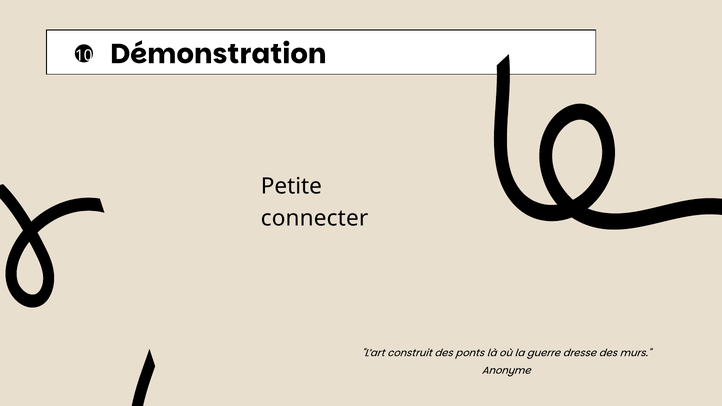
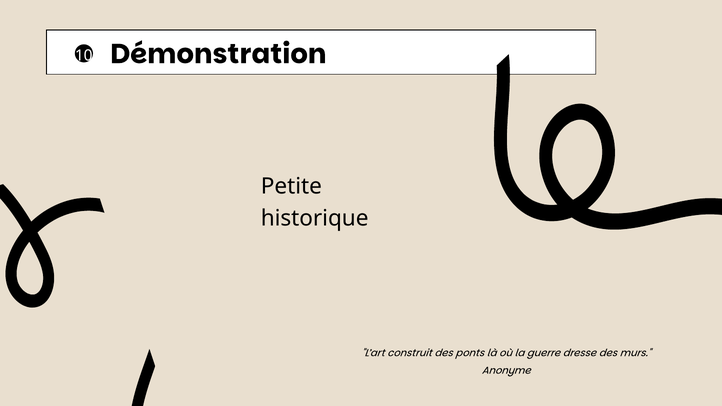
connecter: connecter -> historique (315, 218)
